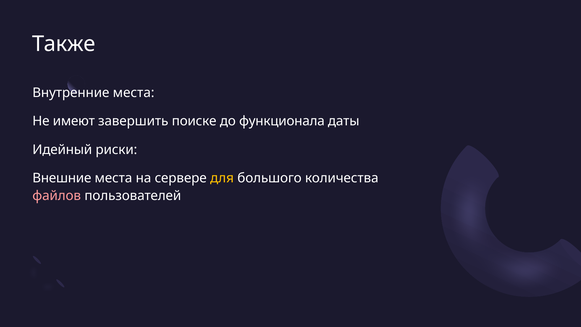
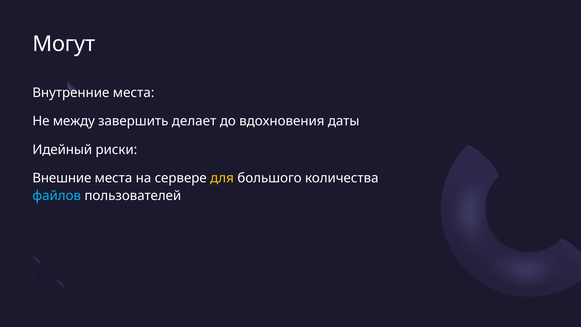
Также: Также -> Могут (64, 44)
имеют: имеют -> между (74, 121)
поиске: поиске -> делает (194, 121)
функционала: функционала -> вдохновения (282, 121)
файлов colour: pink -> light blue (57, 196)
